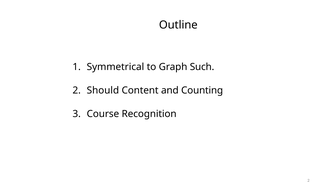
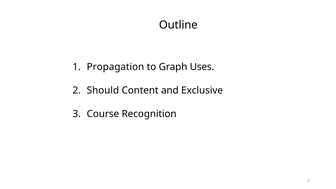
Symmetrical: Symmetrical -> Propagation (115, 67)
Such: Such -> Uses (202, 67)
Counting: Counting -> Exclusive (202, 90)
